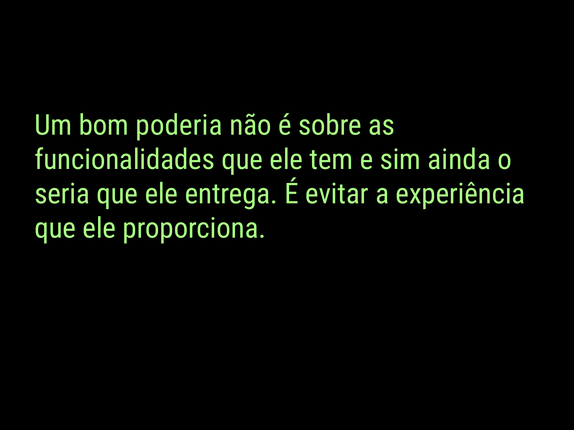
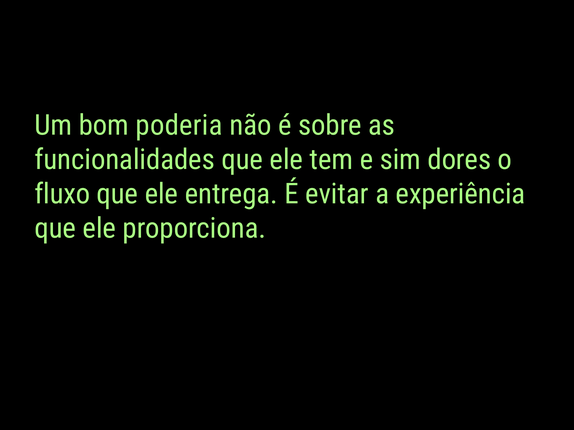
ainda: ainda -> dores (459, 160)
seria: seria -> fluxo (62, 194)
